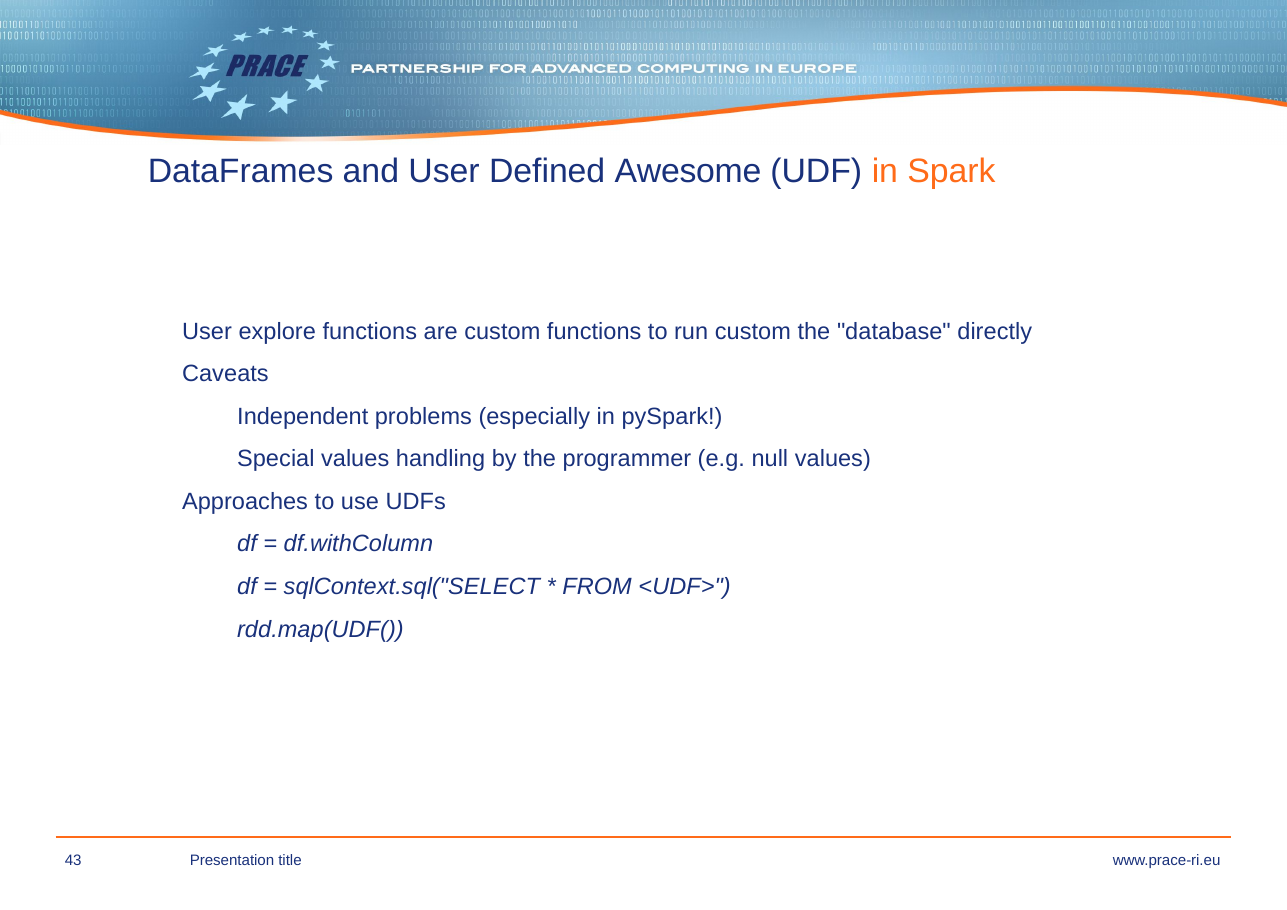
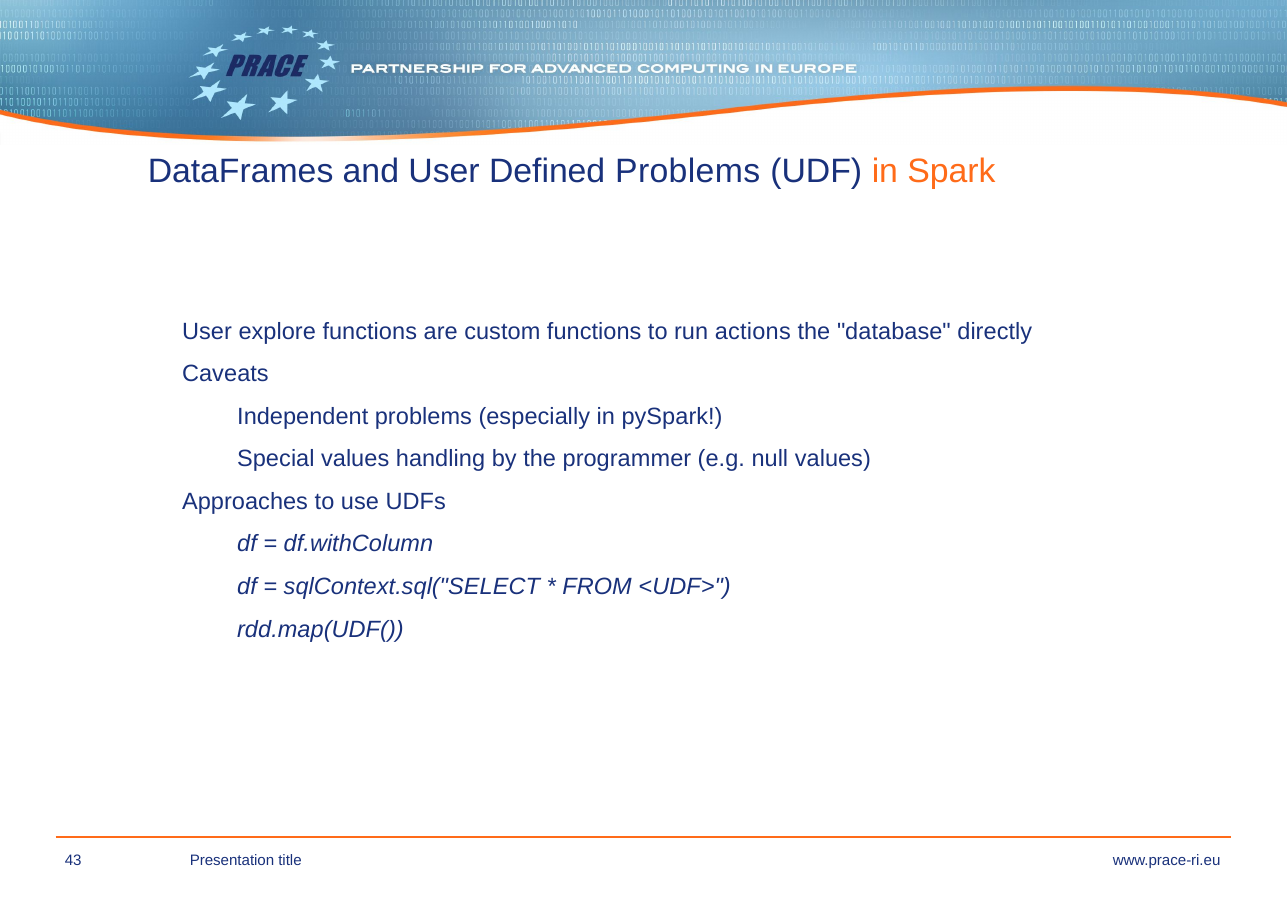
Defined Awesome: Awesome -> Problems (688, 172)
run custom: custom -> actions (753, 331)
